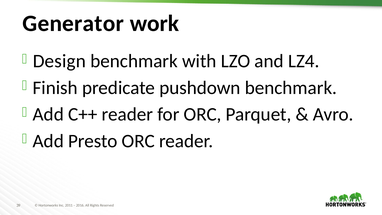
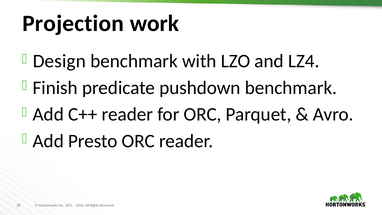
Generator: Generator -> Projection (73, 23)
